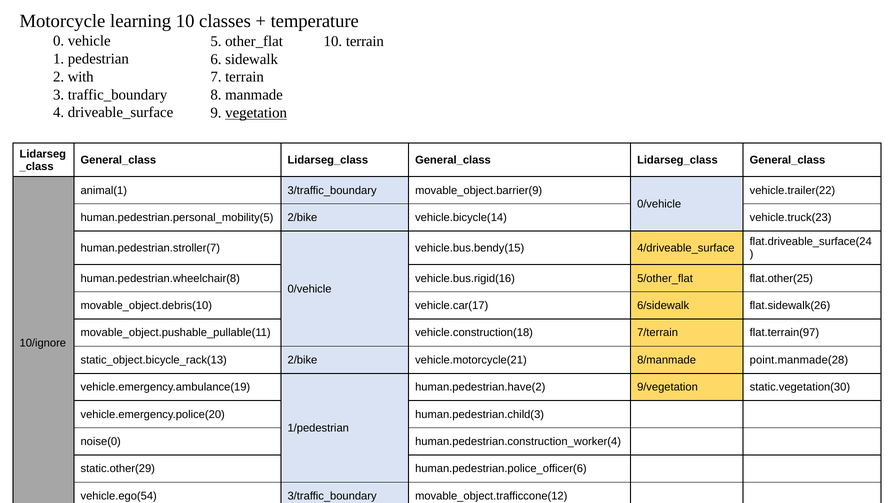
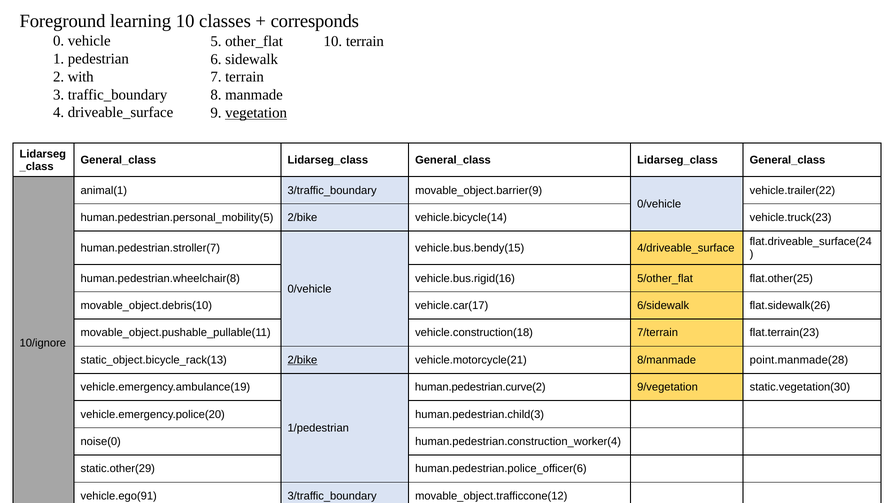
Motorcycle: Motorcycle -> Foreground (62, 21)
temperature: temperature -> corresponds (315, 21)
flat.terrain(97: flat.terrain(97 -> flat.terrain(23 (784, 333)
2/bike underline: none -> present (302, 360)
human.pedestrian.have(2: human.pedestrian.have(2 -> human.pedestrian.curve(2 (480, 387)
vehicle.ego(54: vehicle.ego(54 -> vehicle.ego(91 (119, 496)
